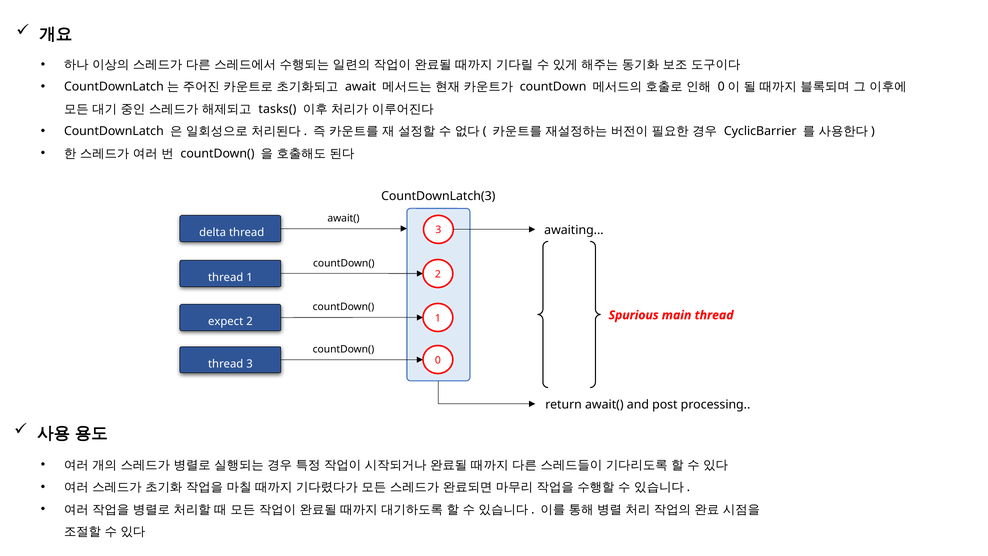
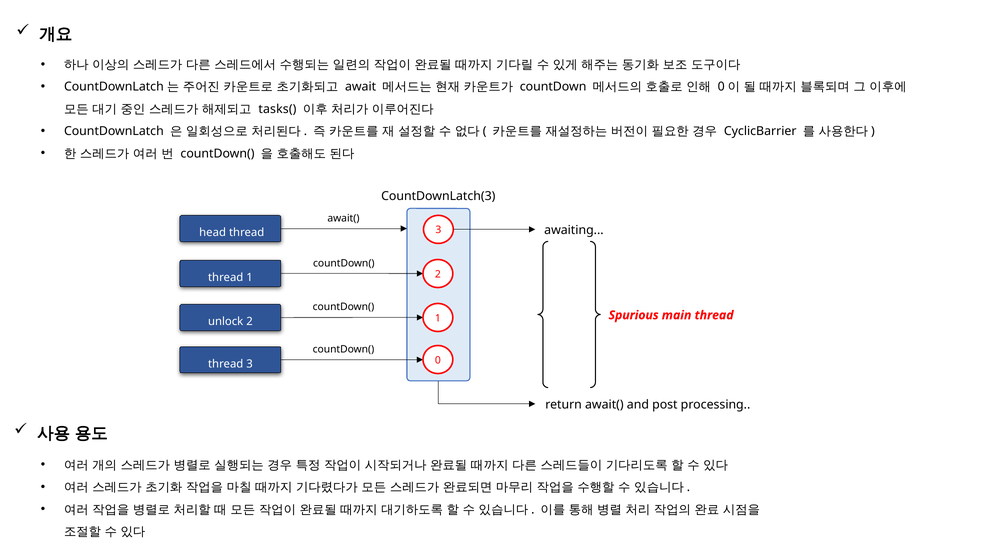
delta: delta -> head (213, 233)
expect: expect -> unlock (226, 322)
